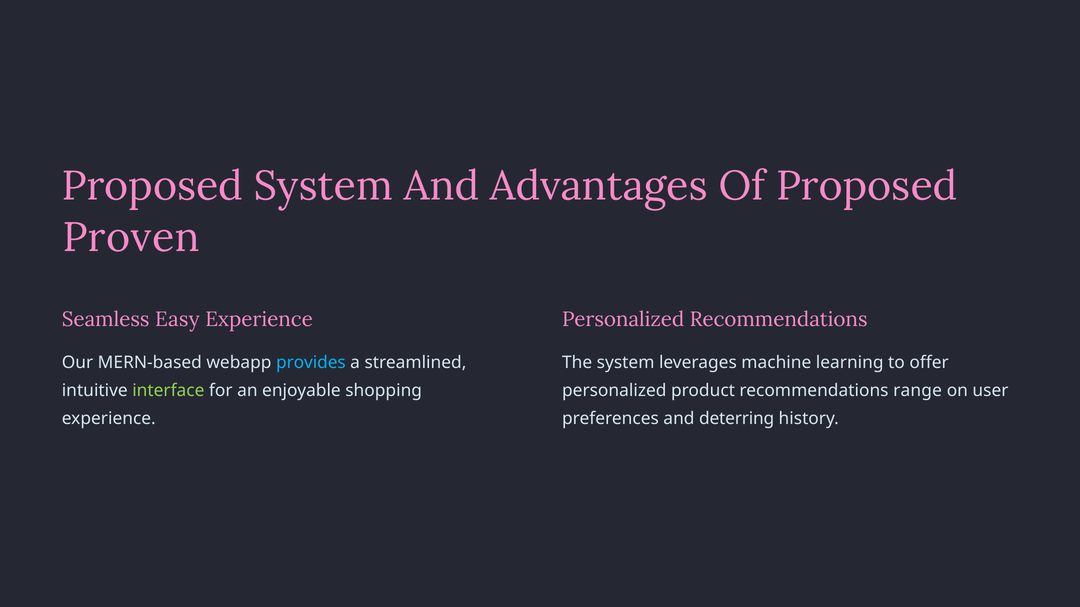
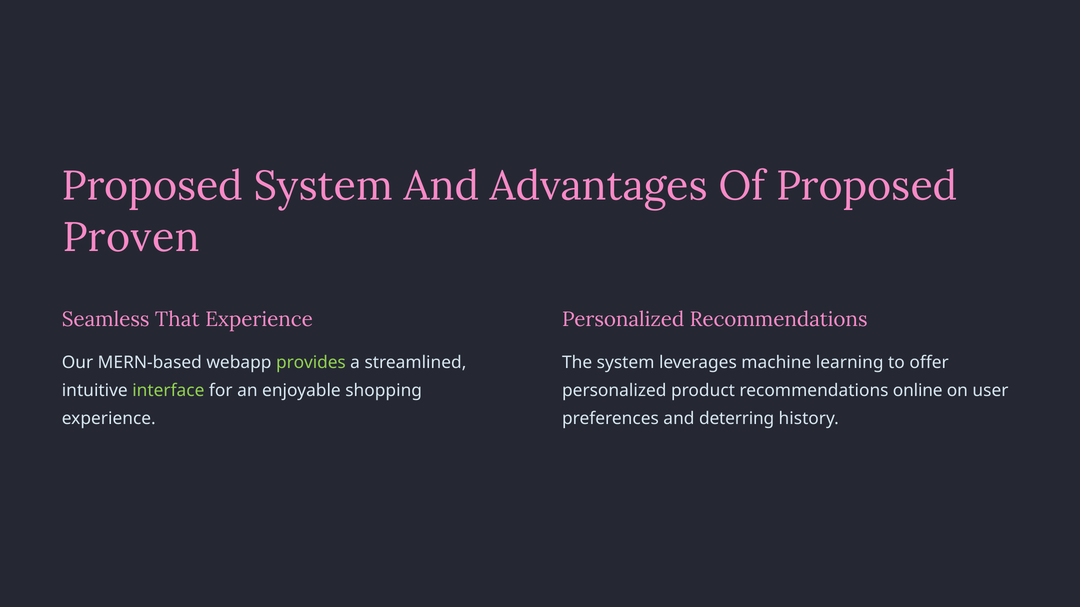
Easy: Easy -> That (177, 320)
provides colour: light blue -> light green (311, 363)
range: range -> online (918, 391)
